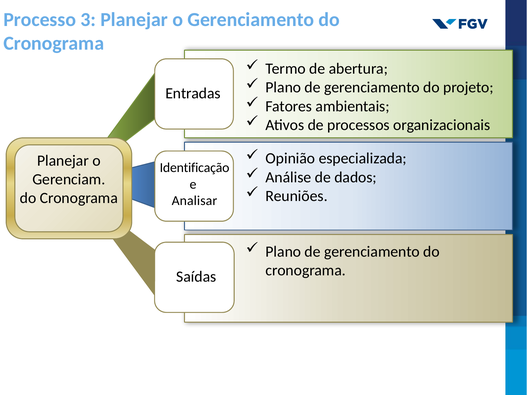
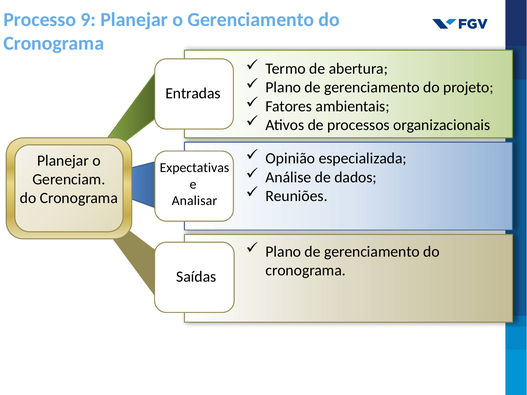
3: 3 -> 9 (88, 20)
Identificação: Identificação -> Expectativas (194, 168)
